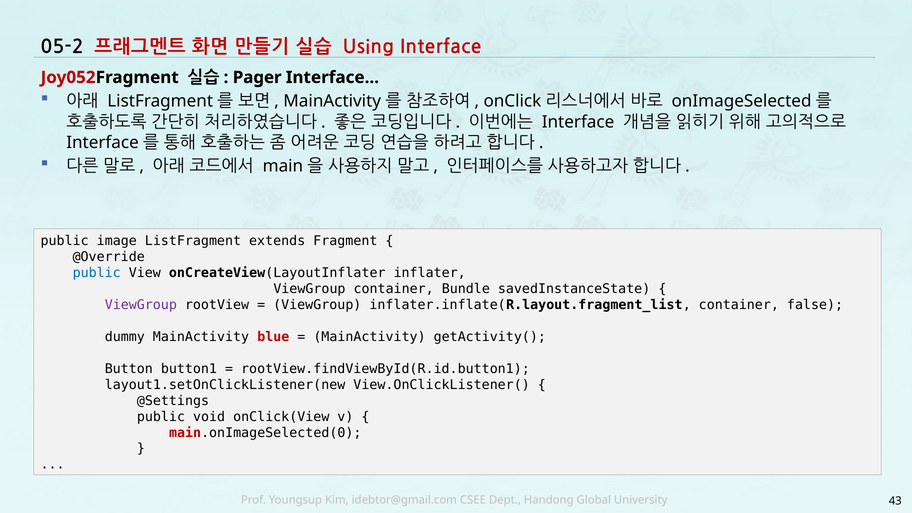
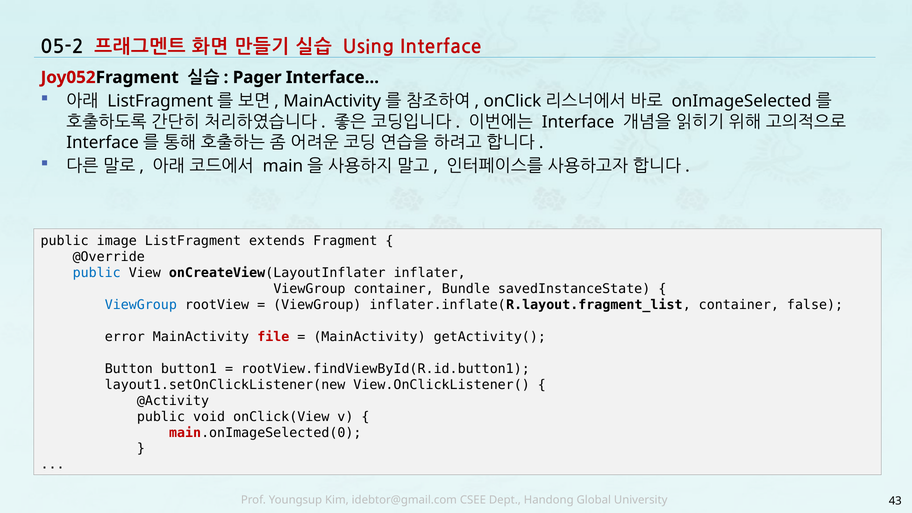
ViewGroup colour: purple -> blue (141, 305)
dummy: dummy -> error (125, 337)
blue: blue -> file (273, 337)
@Settings: @Settings -> @Activity (173, 401)
